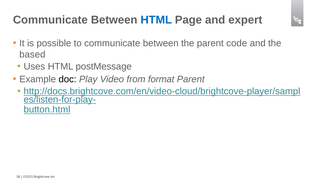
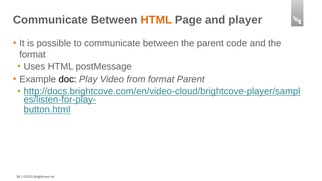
HTML colour: blue -> orange (156, 20)
expert: expert -> player (245, 20)
based: based -> format (32, 55)
